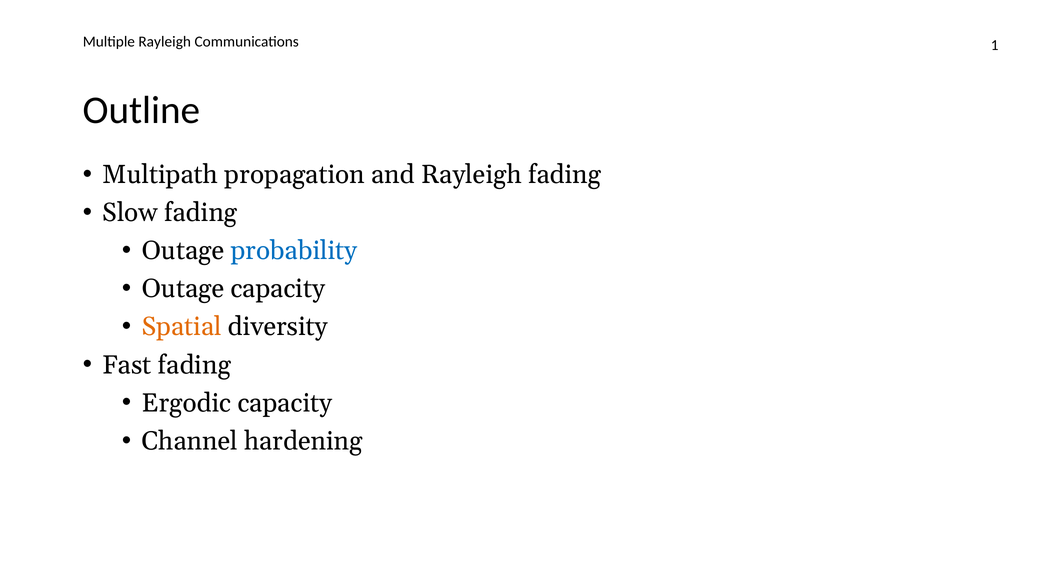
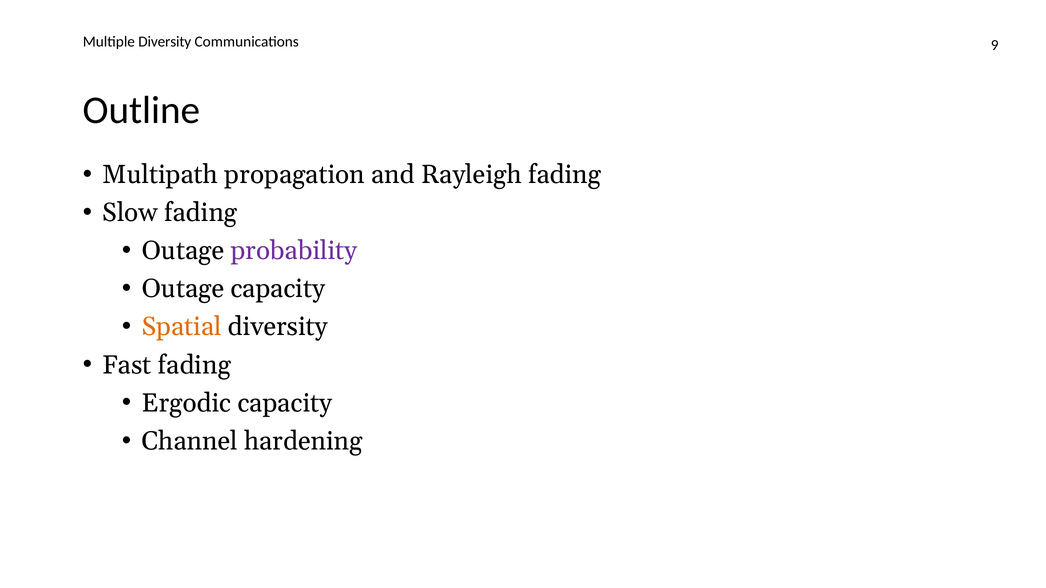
Multiple Rayleigh: Rayleigh -> Diversity (165, 42)
1: 1 -> 9 (995, 45)
probability colour: blue -> purple (294, 251)
